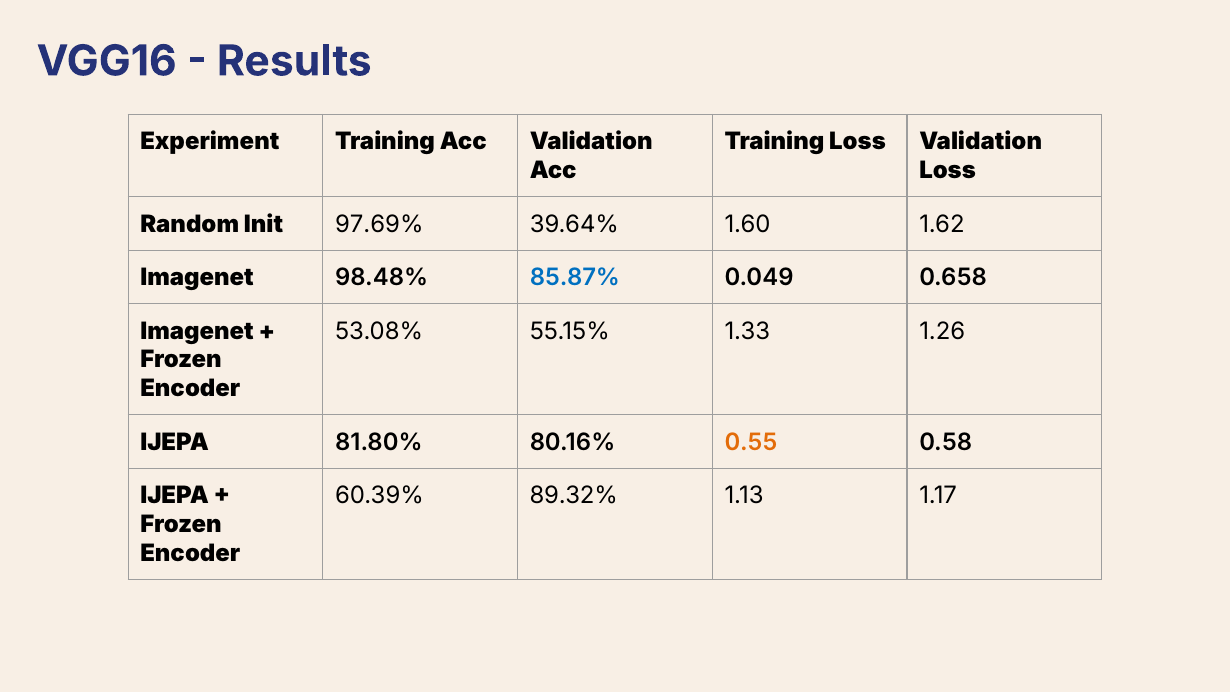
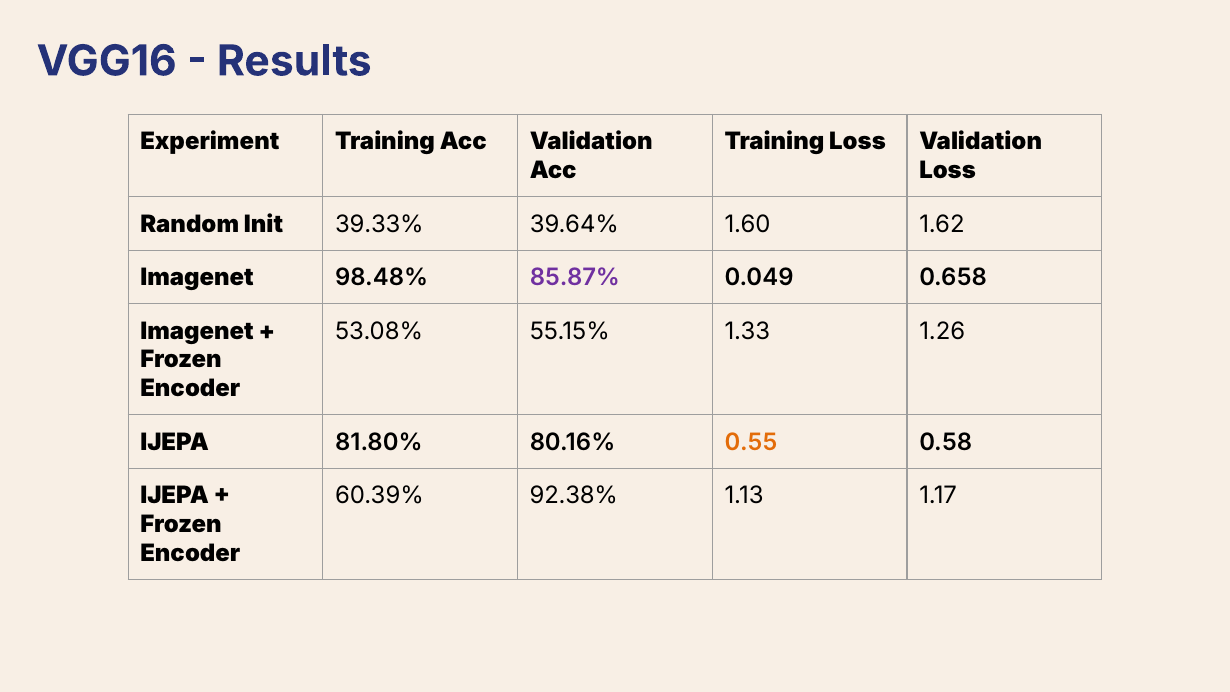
97.69%: 97.69% -> 39.33% (379, 224)
85.87% colour: blue -> purple (575, 278)
89.32%: 89.32% -> 92.38% (574, 496)
